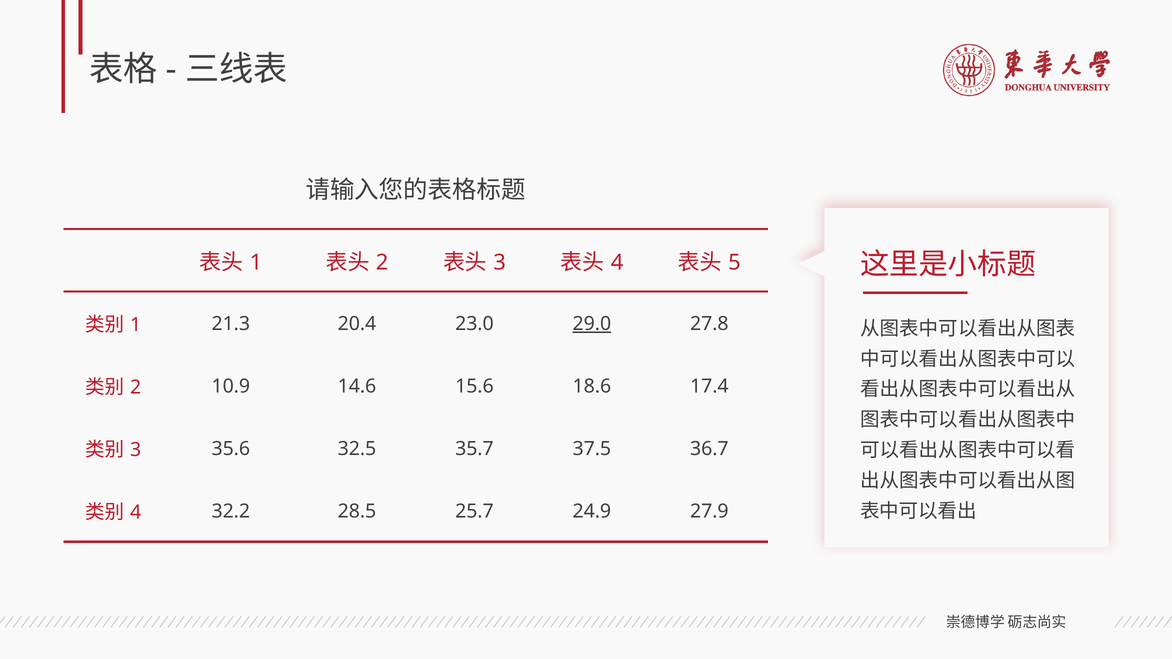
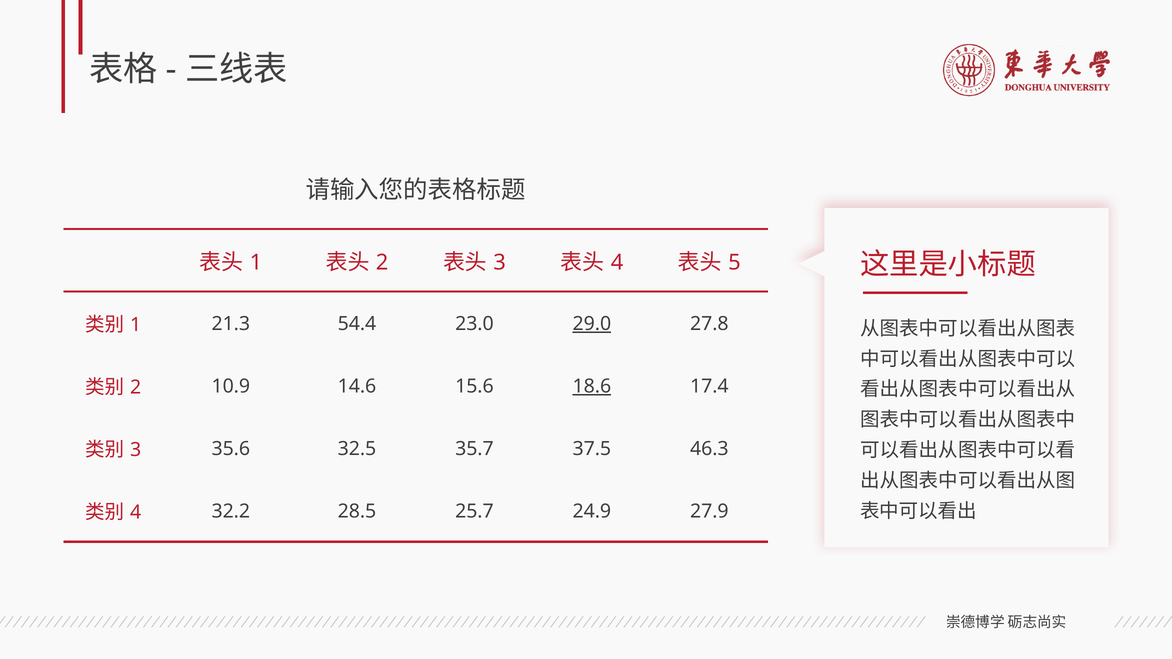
20.4: 20.4 -> 54.4 (357, 324)
18.6 underline: none -> present (592, 387)
36.7: 36.7 -> 46.3 (709, 449)
